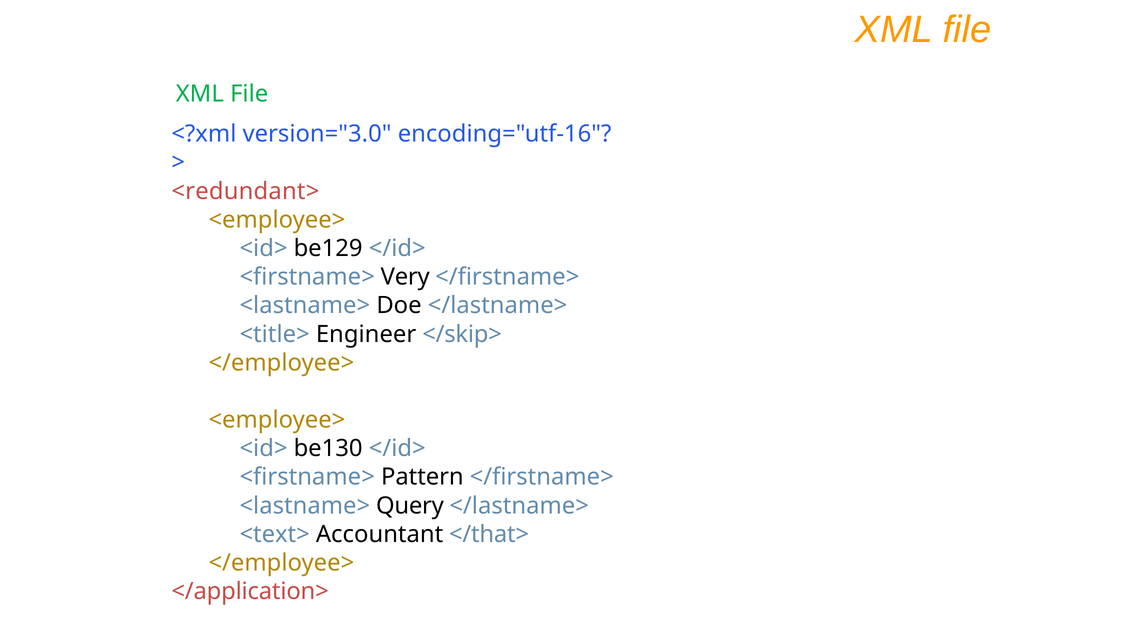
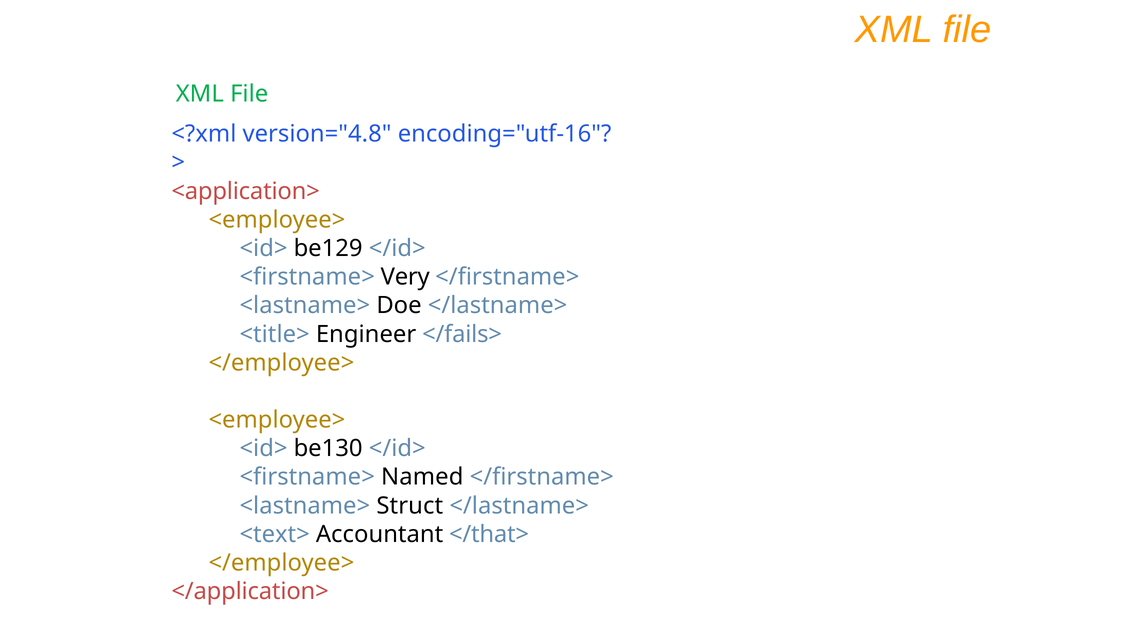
version="3.0: version="3.0 -> version="4.8 (317, 134)
<redundant>: <redundant> -> <application> (246, 191)
</skip>: </skip> -> </fails> (462, 334)
Pattern: Pattern -> Named (422, 477)
Query: Query -> Struct (410, 506)
